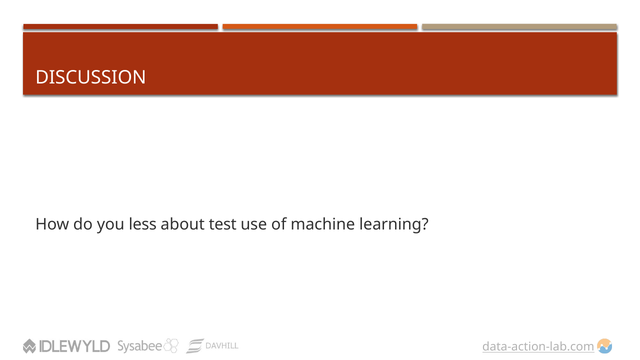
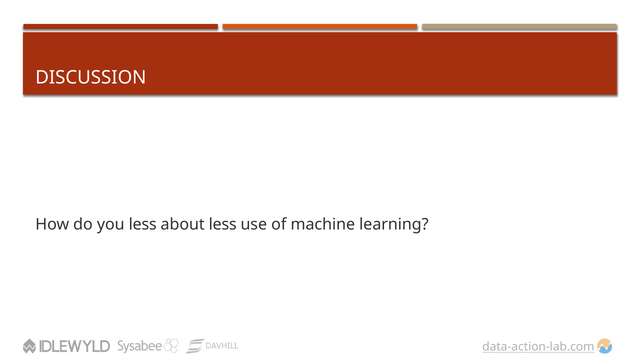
about test: test -> less (223, 224)
